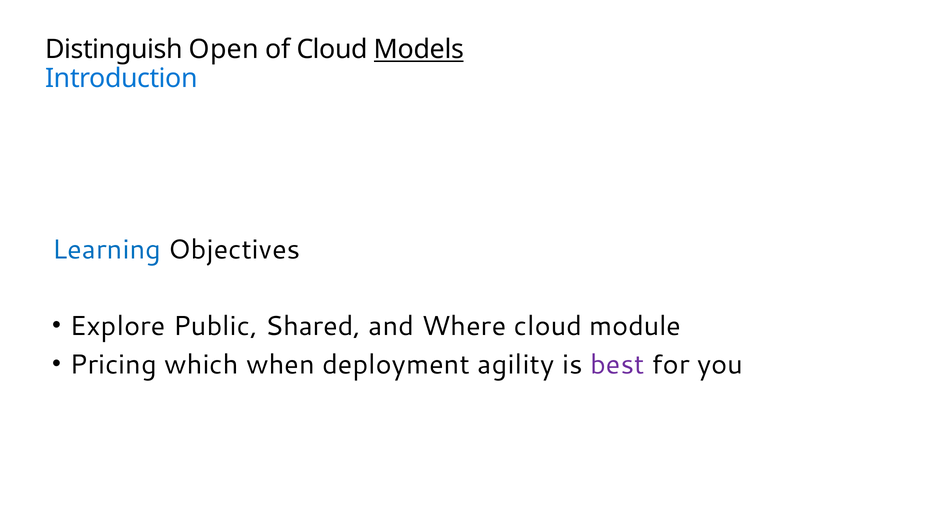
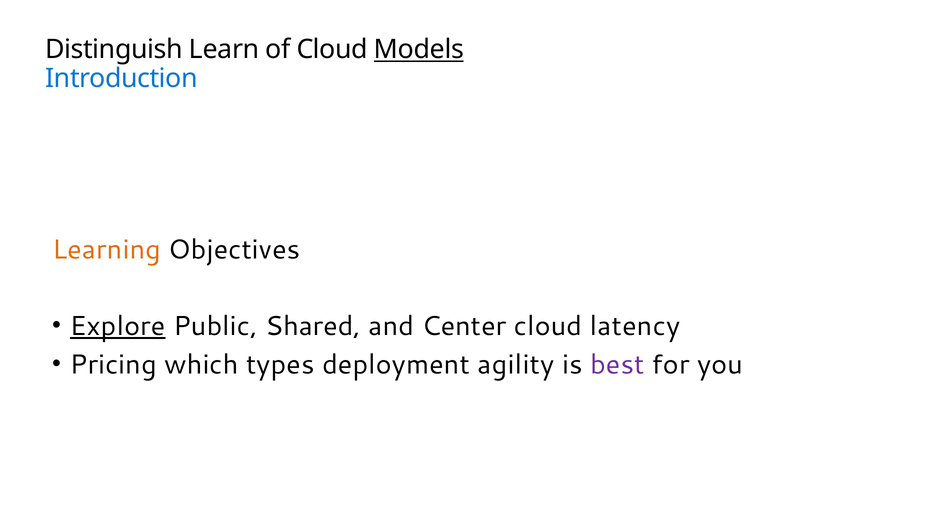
Open: Open -> Learn (224, 50)
Learning colour: blue -> orange (107, 249)
Explore underline: none -> present (118, 326)
Where: Where -> Center (464, 326)
module: module -> latency (635, 326)
when: when -> types (280, 364)
